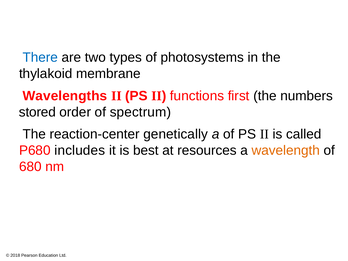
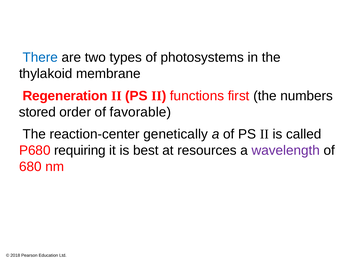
Wavelengths: Wavelengths -> Regeneration (65, 96)
spectrum: spectrum -> favorable (140, 112)
includes: includes -> requiring (80, 150)
wavelength colour: orange -> purple (286, 150)
